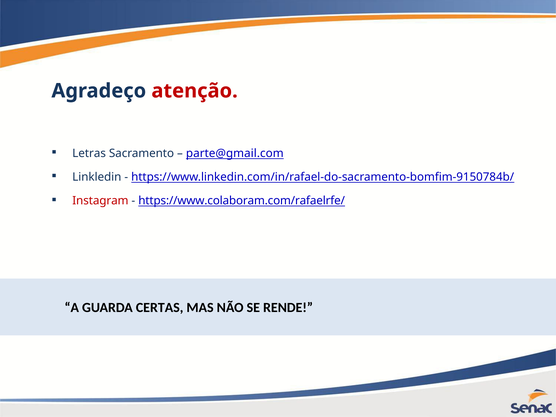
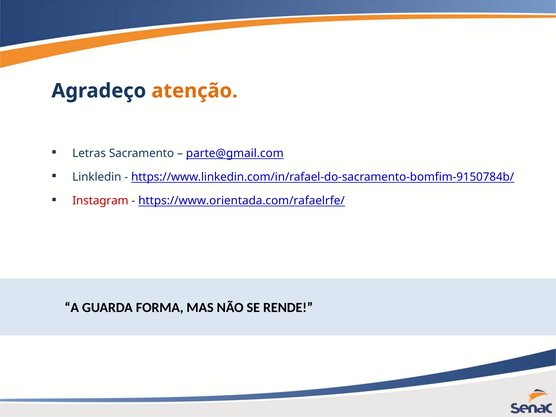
atenção colour: red -> orange (195, 91)
https://www.colaboram.com/rafaelrfe/: https://www.colaboram.com/rafaelrfe/ -> https://www.orientada.com/rafaelrfe/ (242, 201)
CERTAS: CERTAS -> FORMA (160, 308)
